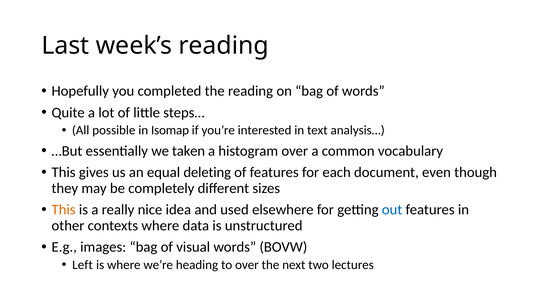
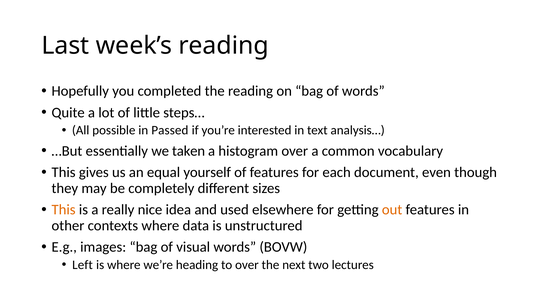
Isomap: Isomap -> Passed (170, 131)
deleting: deleting -> yourself (207, 173)
out colour: blue -> orange (392, 210)
